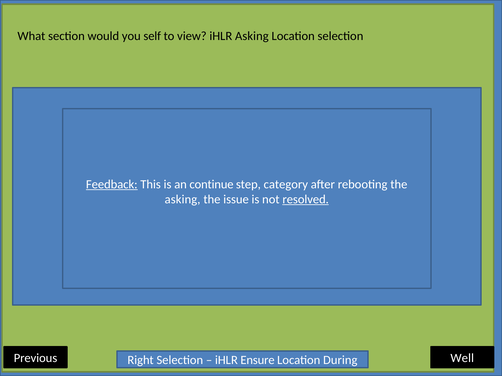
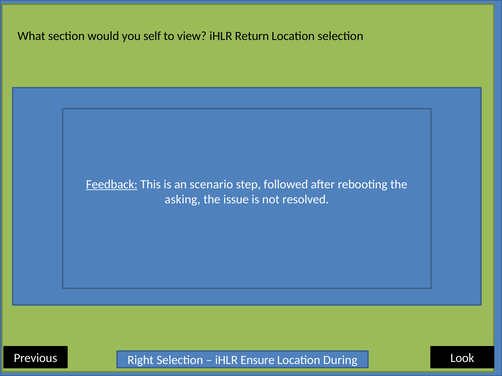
iHLR Asking: Asking -> Return (252, 36)
continue: continue -> scenario (211, 185)
category: category -> followed (286, 185)
resolved underline: present -> none (306, 200)
Well: Well -> Look (462, 359)
